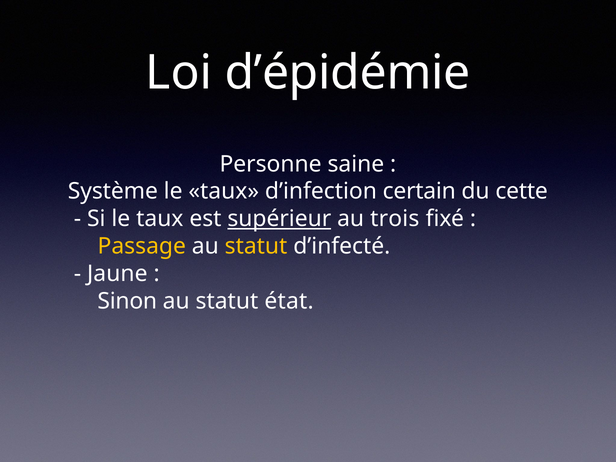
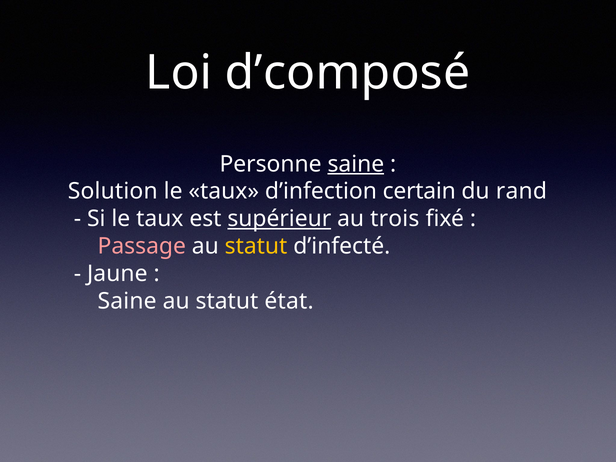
d’épidémie: d’épidémie -> d’composé (347, 73)
saine underline: none -> present (356, 164)
Système: Système -> Solution (113, 191)
cette: cette -> rand (521, 191)
Passage colour: yellow -> pink (142, 246)
Sinon: Sinon -> Saine (127, 301)
